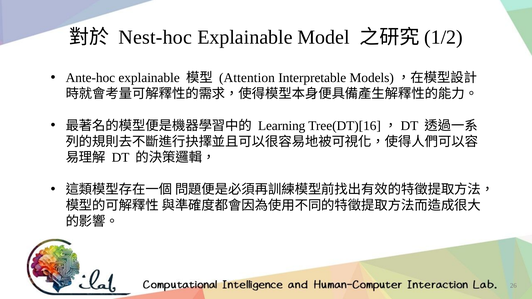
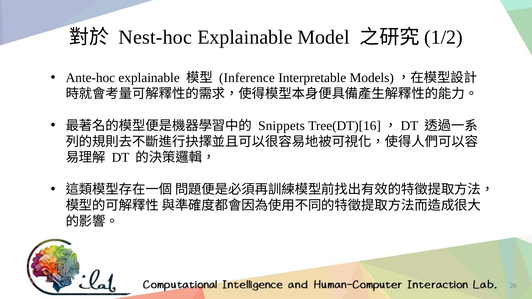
Attention: Attention -> Inference (247, 78)
Learning: Learning -> Snippets (282, 126)
